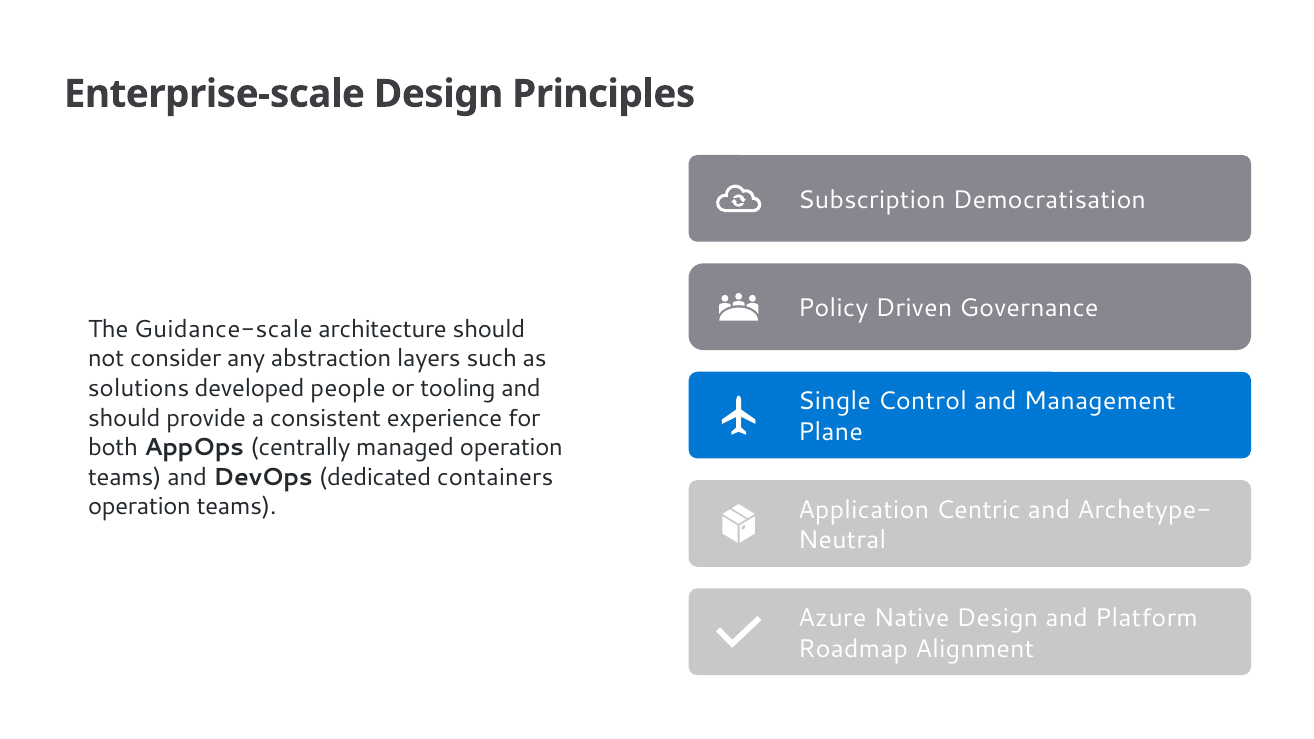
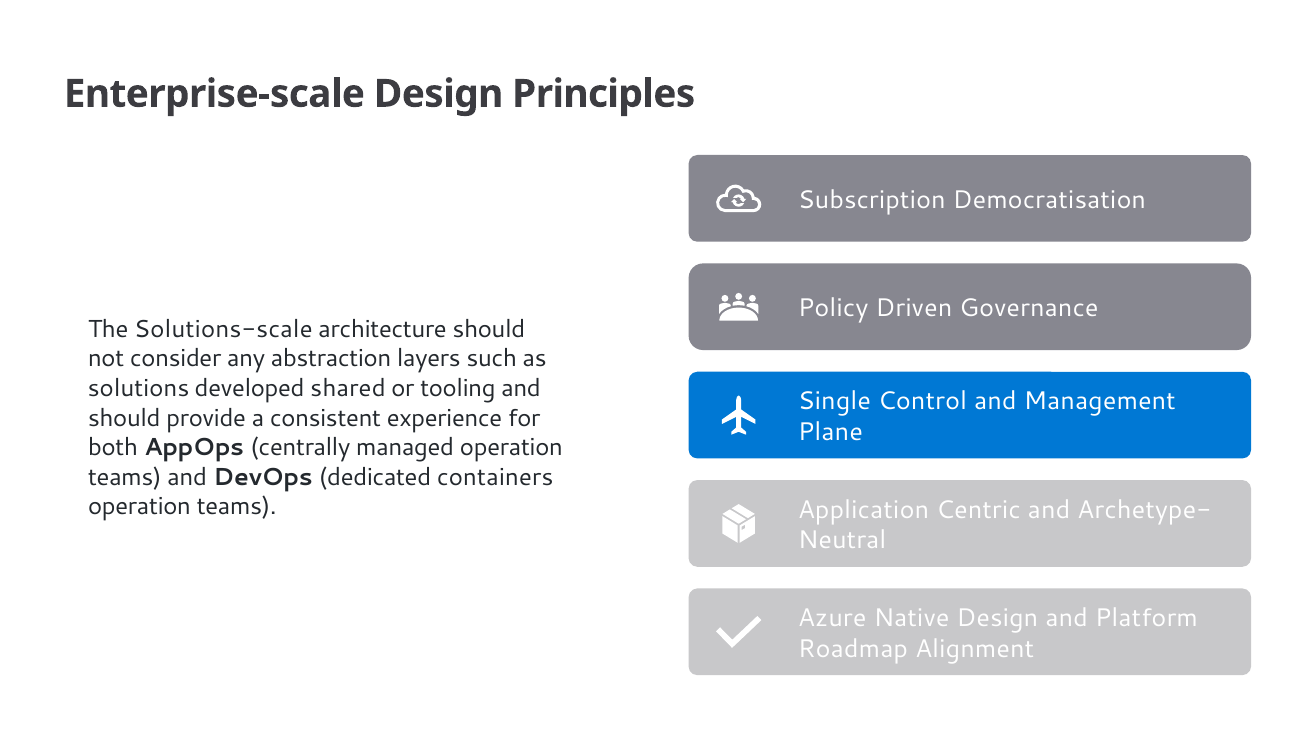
Guidance-scale: Guidance-scale -> Solutions-scale (223, 329)
people: people -> shared (348, 388)
